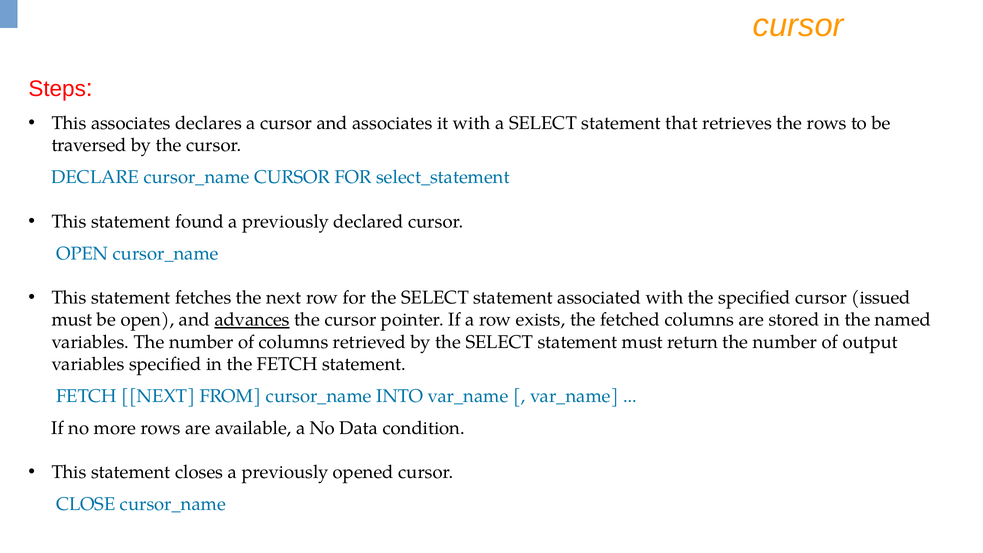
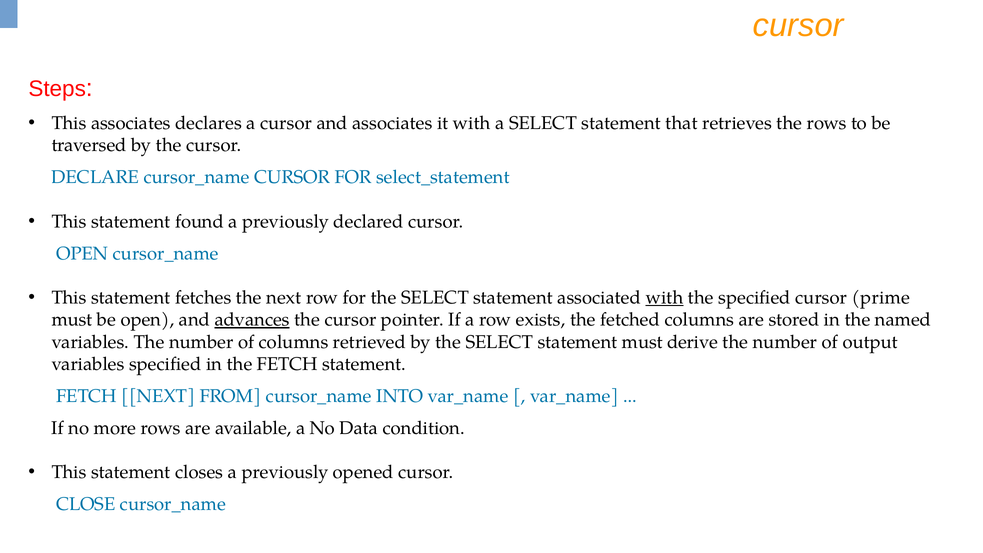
with underline: none -> present (664, 298)
issued: issued -> prime (881, 298)
return: return -> derive (693, 342)
